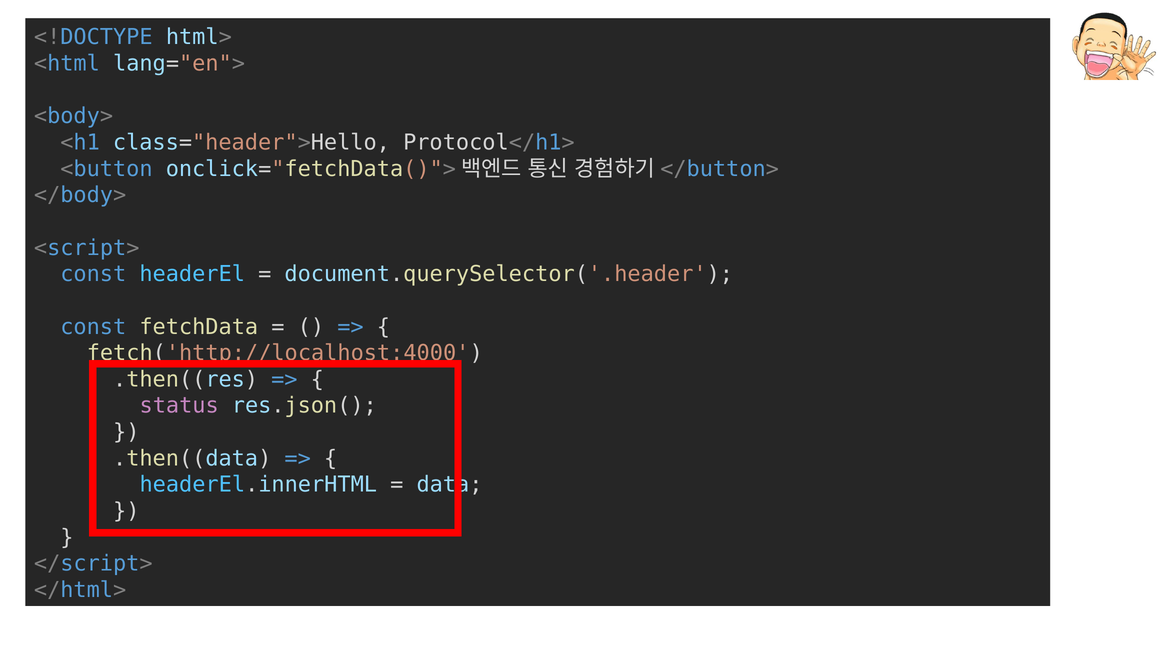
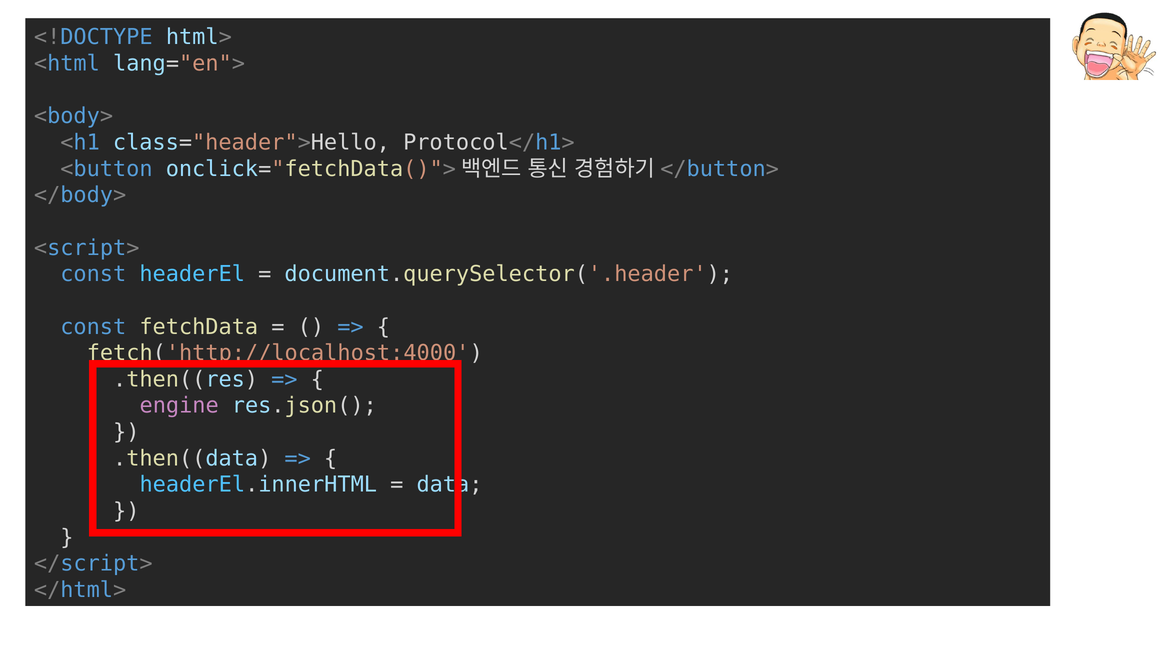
status: status -> engine (179, 406)
